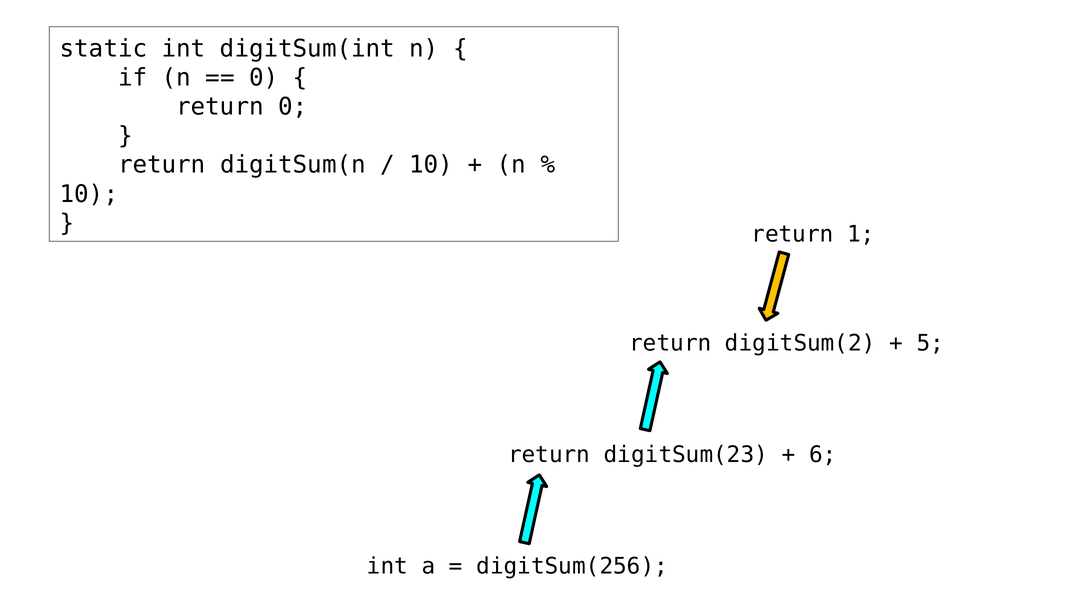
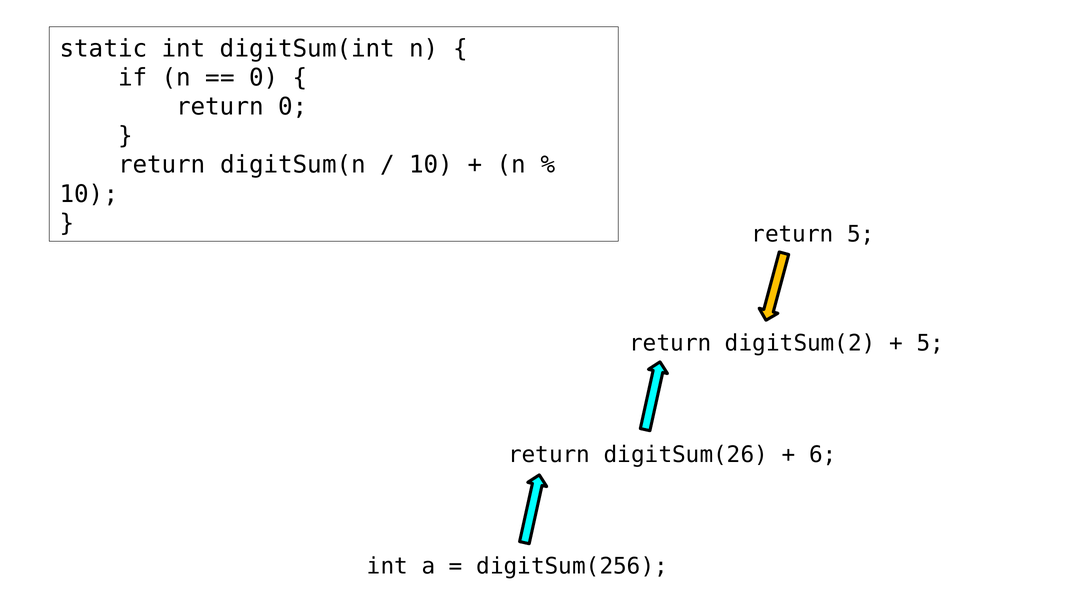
return 1: 1 -> 5 (861, 234)
digitSum(23: digitSum(23 -> digitSum(26 (686, 455)
